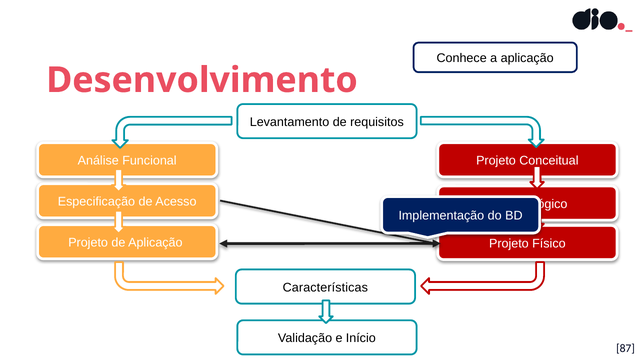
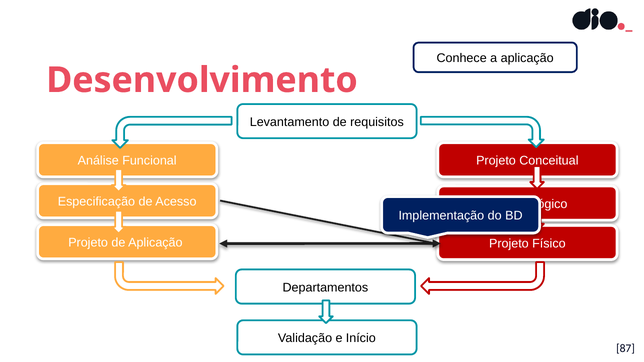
Características: Características -> Departamentos (325, 288)
